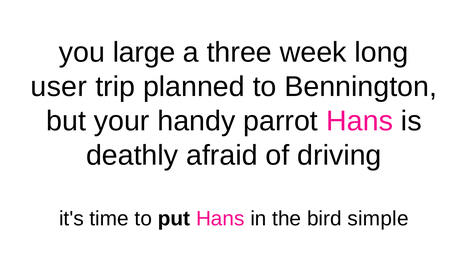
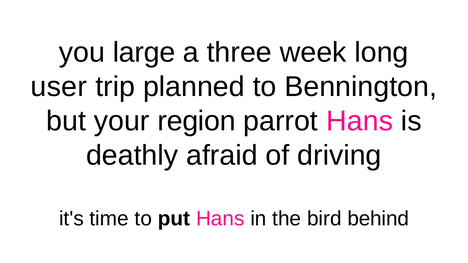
handy: handy -> region (197, 121)
simple: simple -> behind (378, 219)
